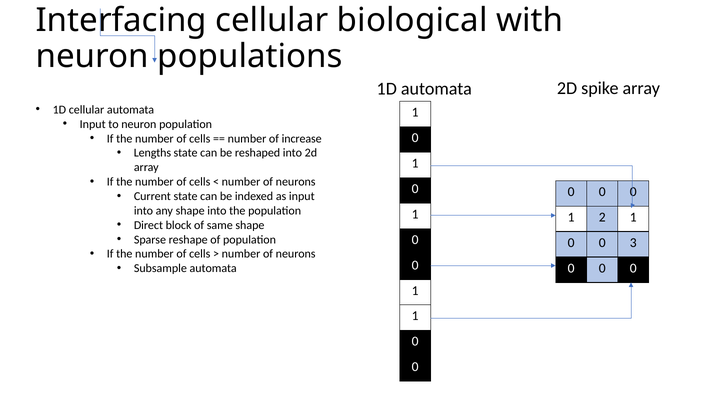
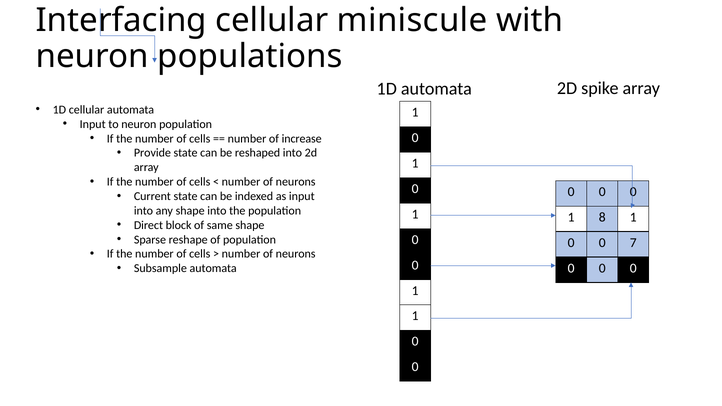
biological: biological -> miniscule (412, 20)
Lengths: Lengths -> Provide (152, 153)
2: 2 -> 8 (602, 217)
3: 3 -> 7 (633, 243)
